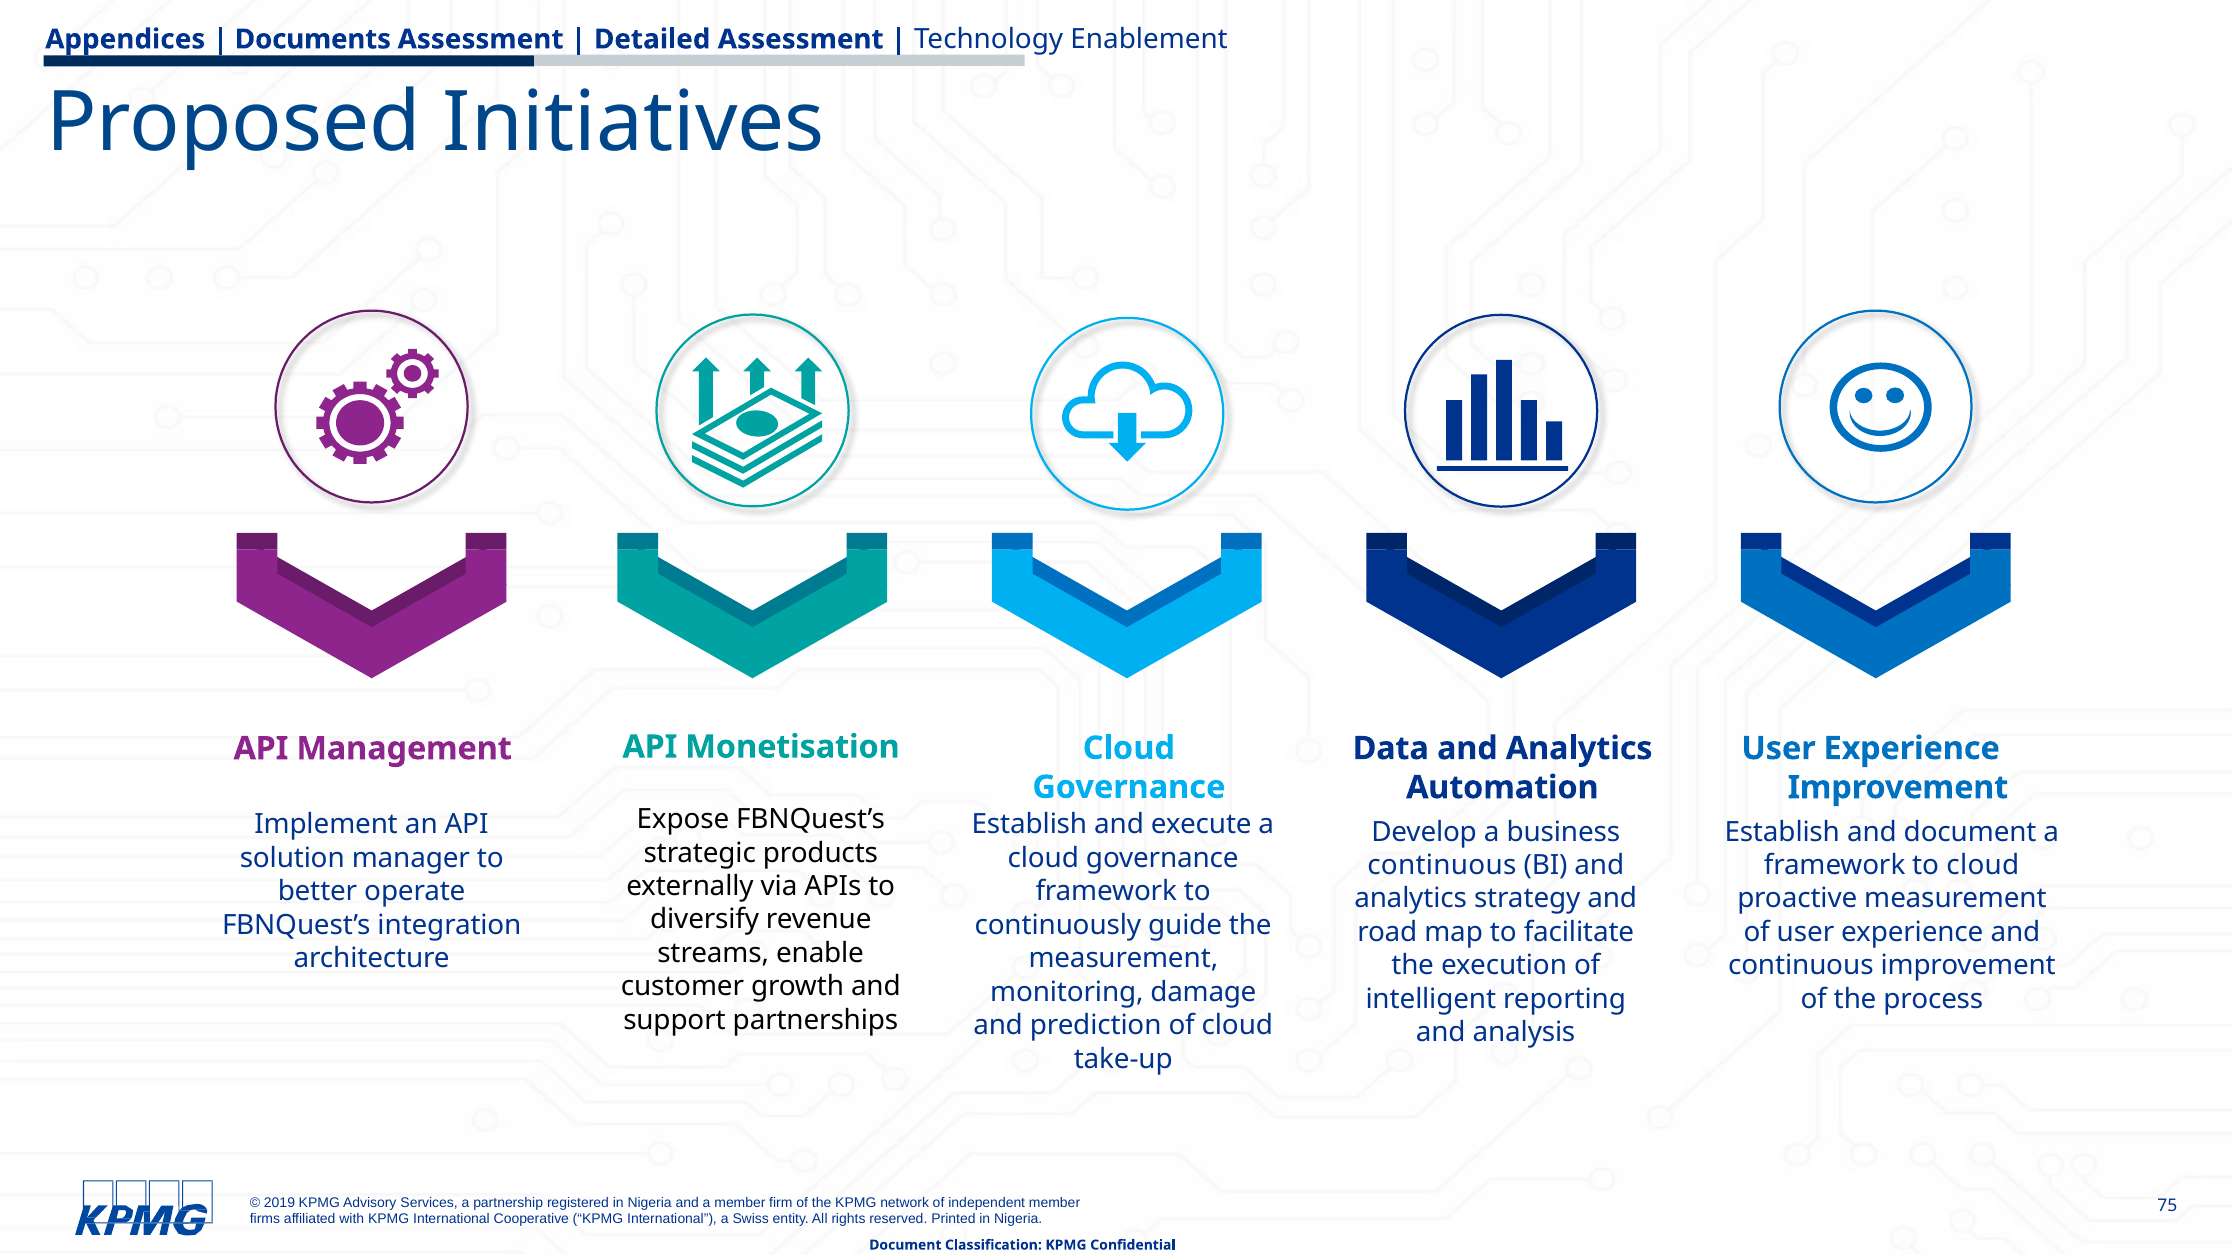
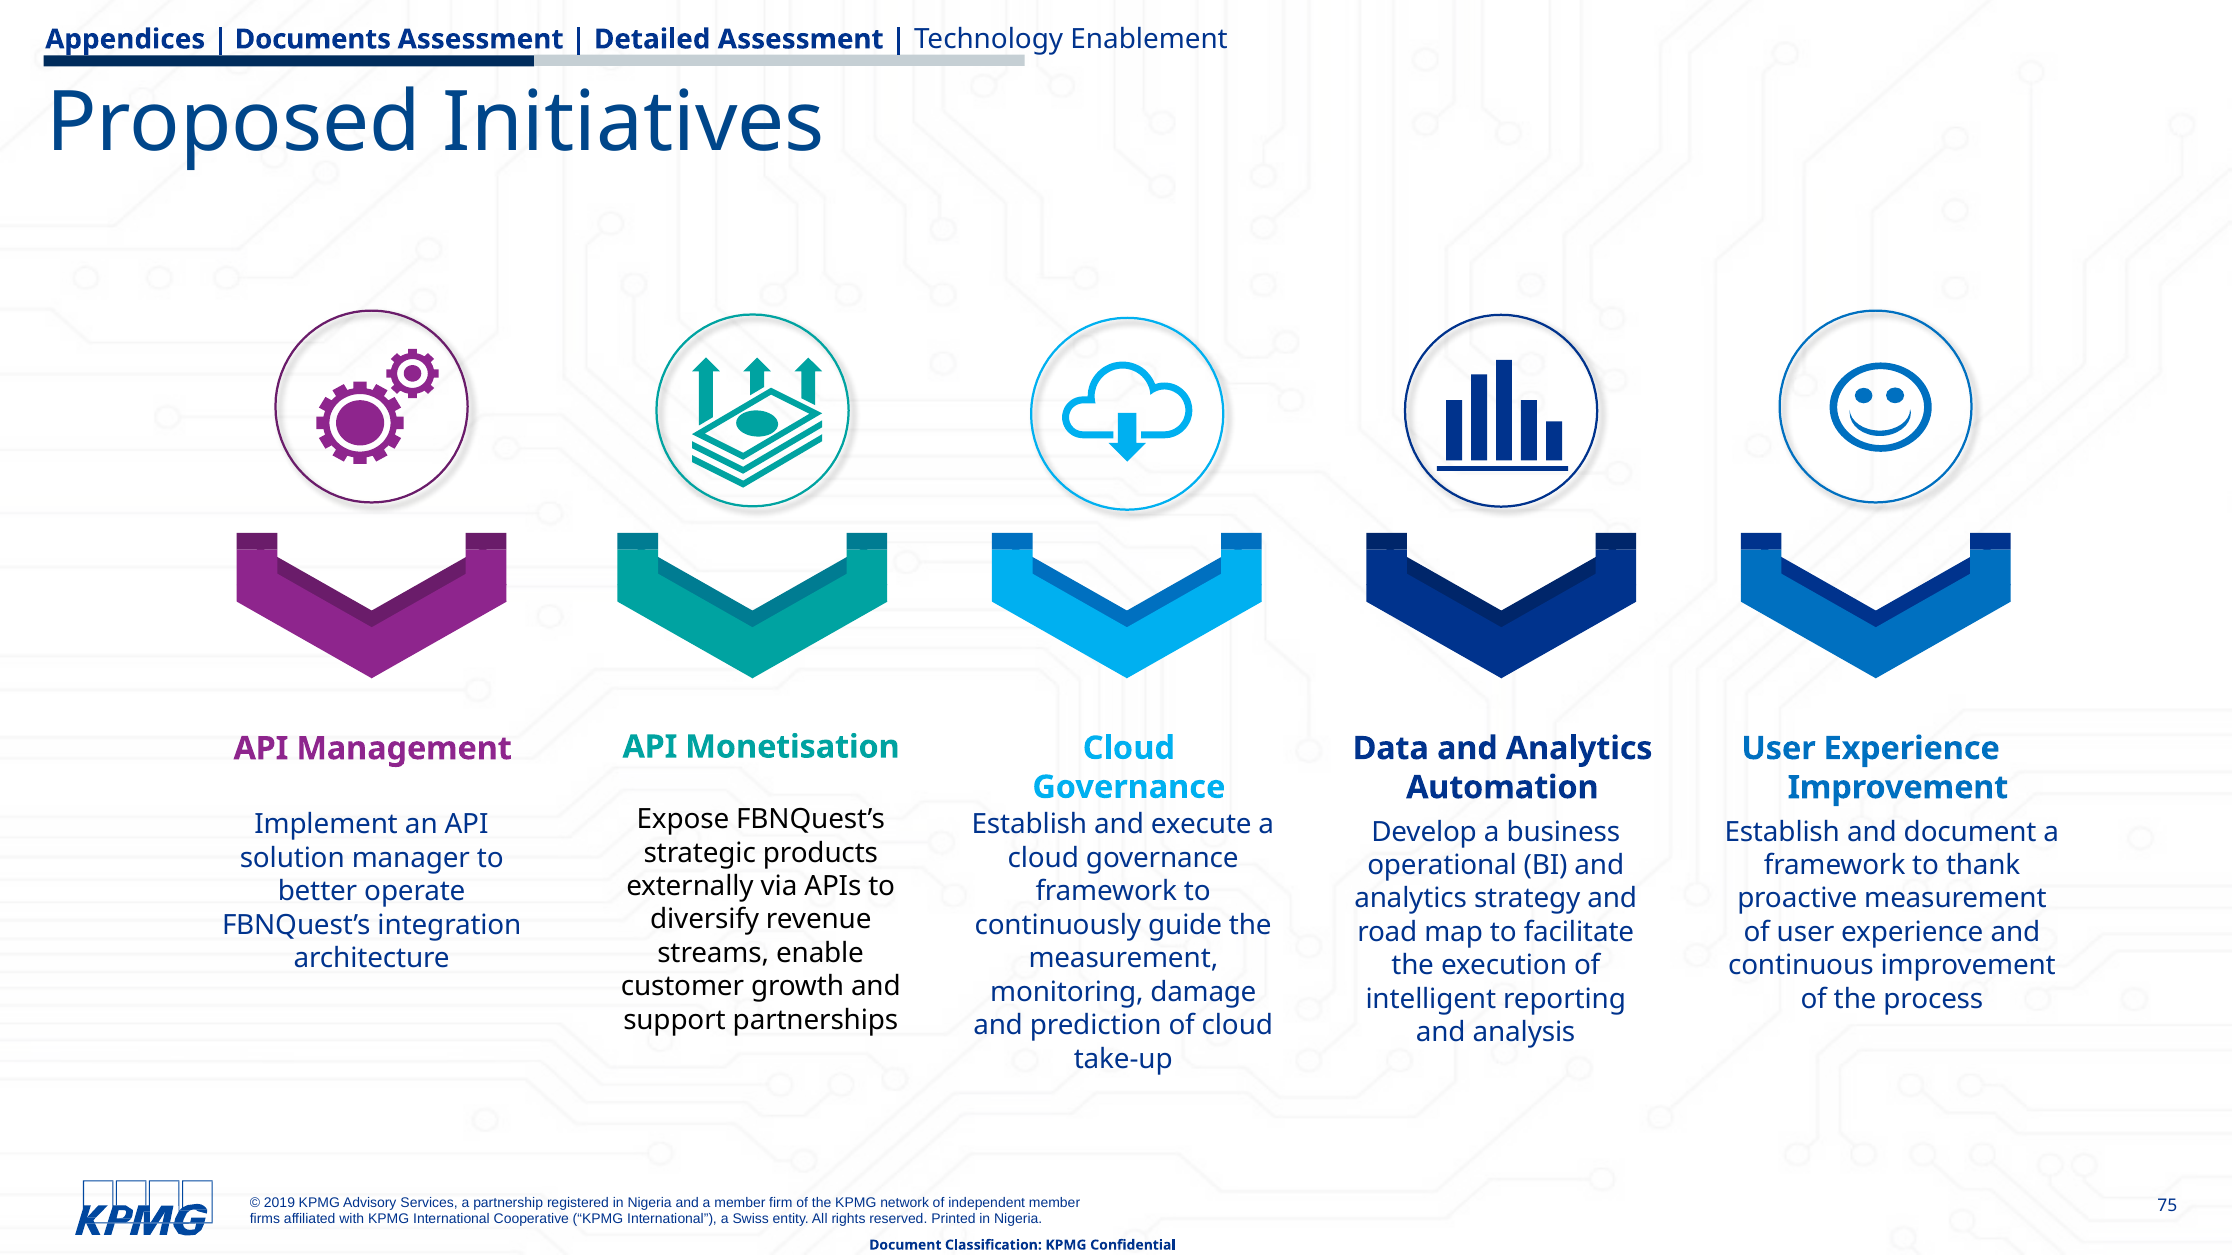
continuous: continuous -> operational (1442, 866)
to cloud: cloud -> thank (1983, 866)
